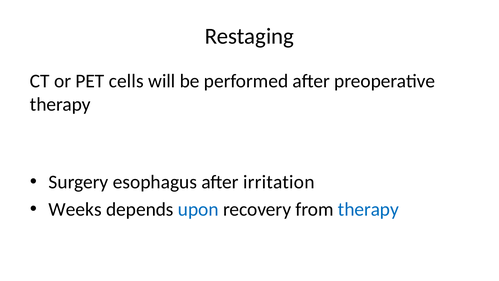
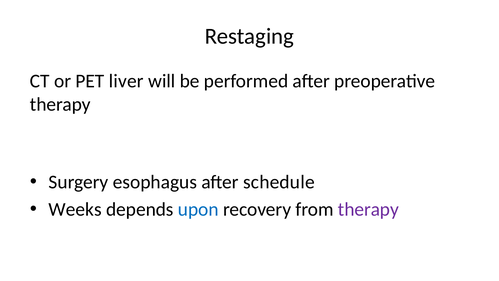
cells: cells -> liver (126, 81)
irritation: irritation -> schedule (279, 182)
therapy colour: blue -> purple (368, 209)
